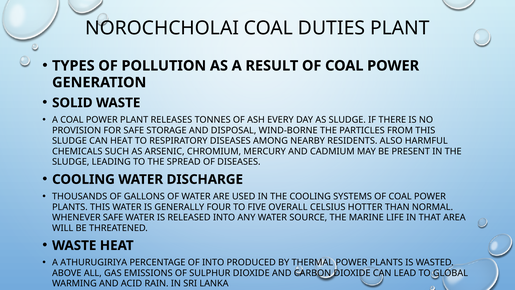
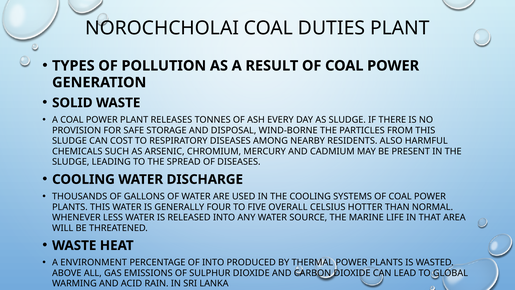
CAN HEAT: HEAT -> COST (121, 141)
WHENEVER SAFE: SAFE -> LESS (113, 217)
ATHURUGIRIYA: ATHURUGIRIYA -> ENVIRONMENT (94, 262)
